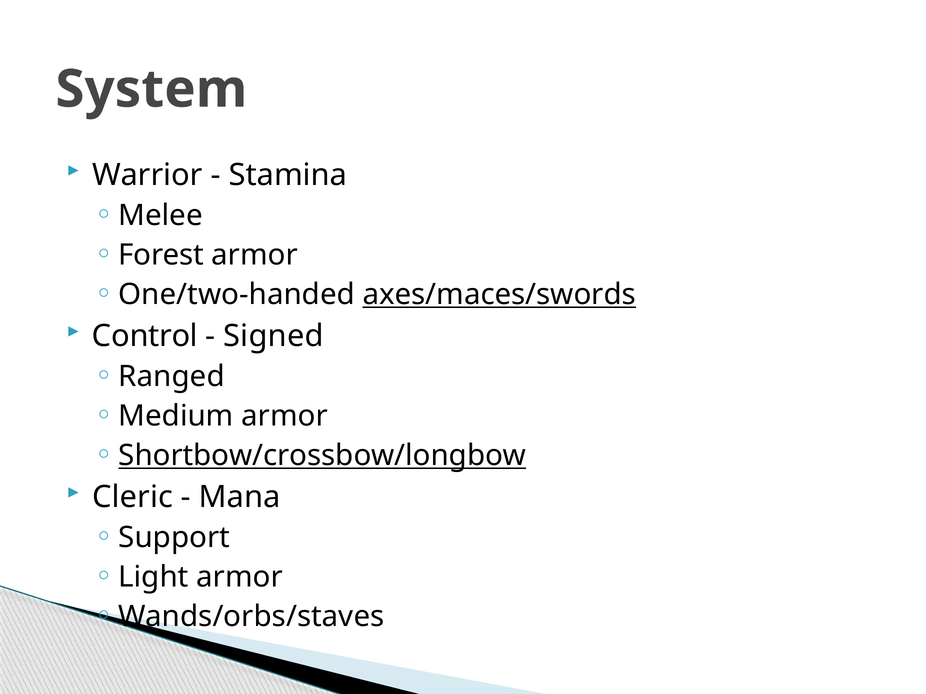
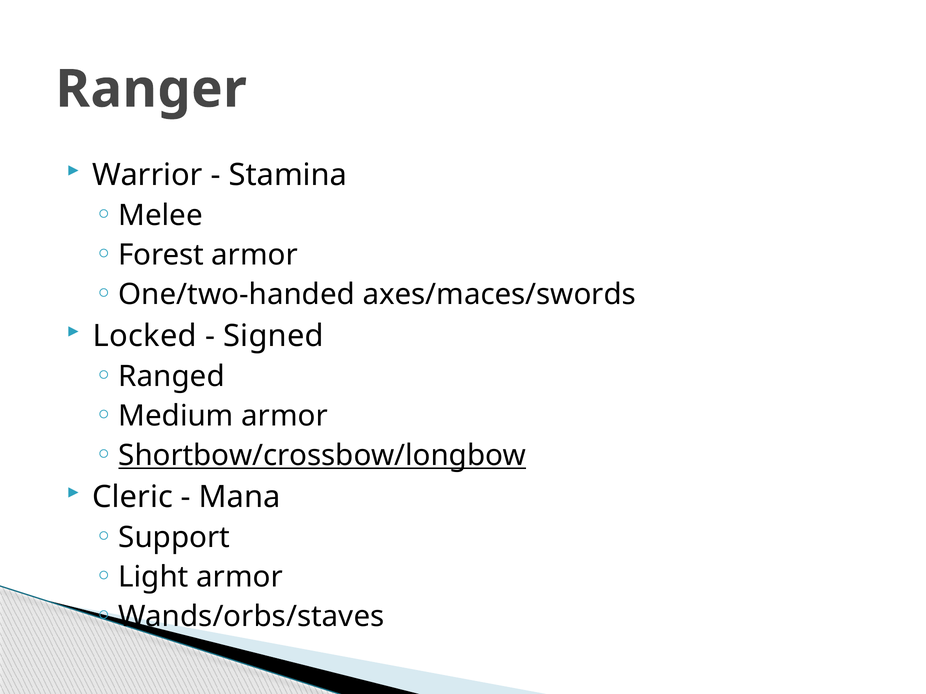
System: System -> Ranger (151, 89)
axes/maces/swords underline: present -> none (499, 295)
Control: Control -> Locked (145, 336)
